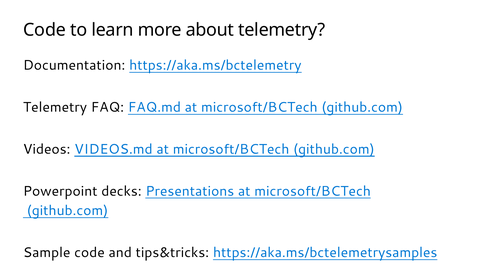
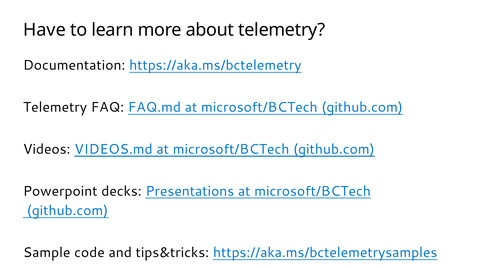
Code: Code -> Have (44, 30)
